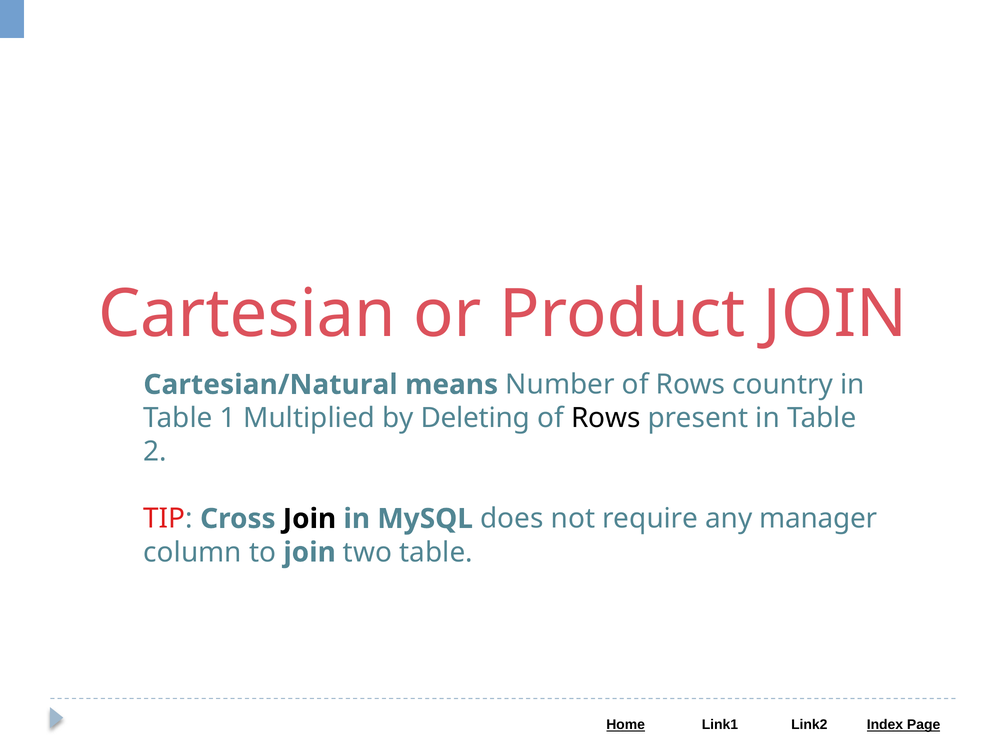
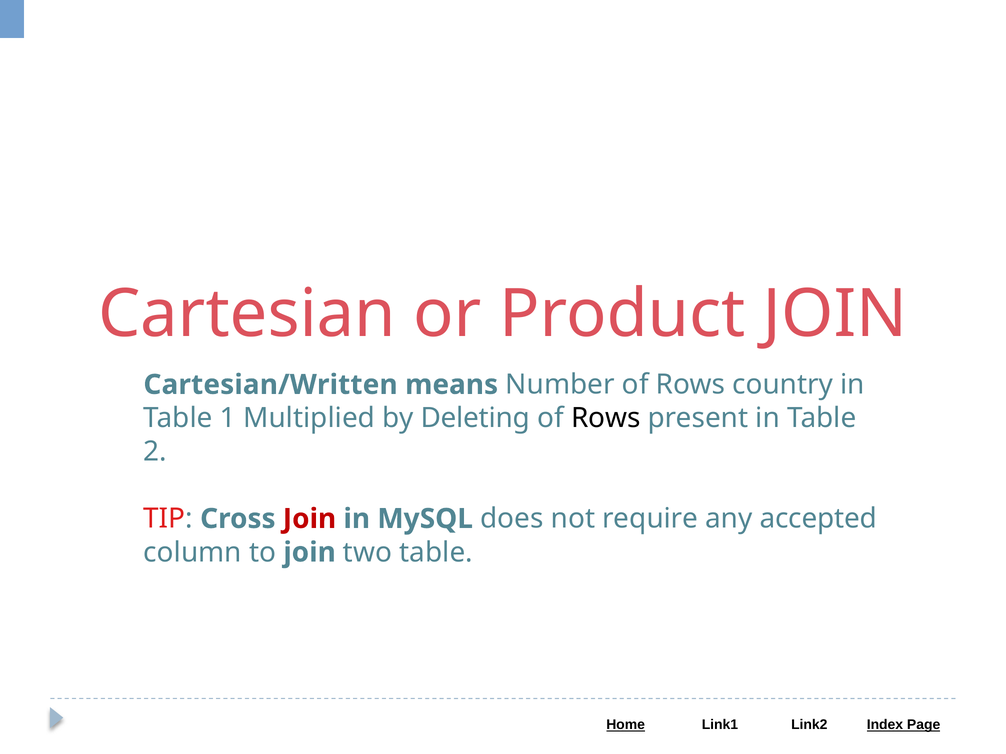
Cartesian/Natural: Cartesian/Natural -> Cartesian/Written (271, 385)
Join colour: black -> red (309, 519)
manager: manager -> accepted (818, 519)
